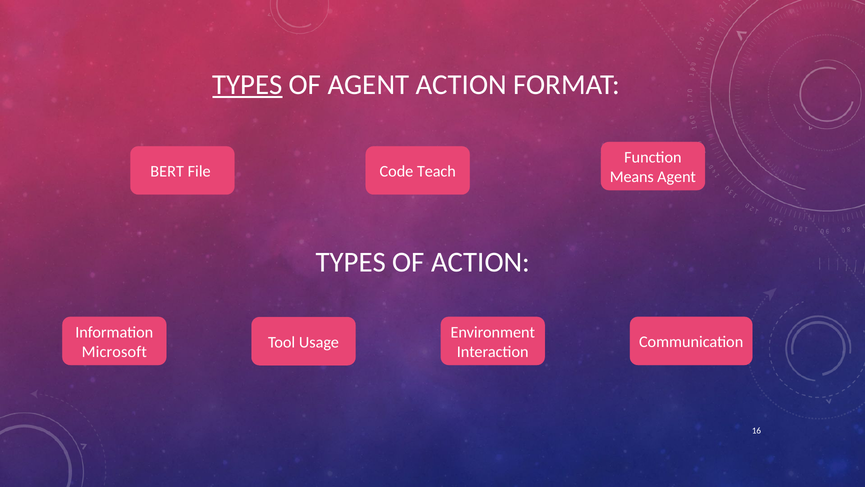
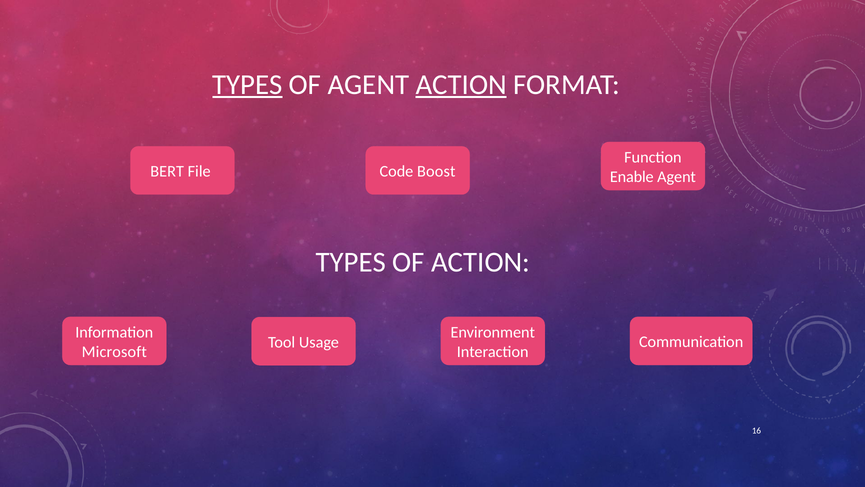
ACTION underline: none -> present (461, 84)
Teach: Teach -> Boost (436, 171)
Means: Means -> Enable (632, 177)
